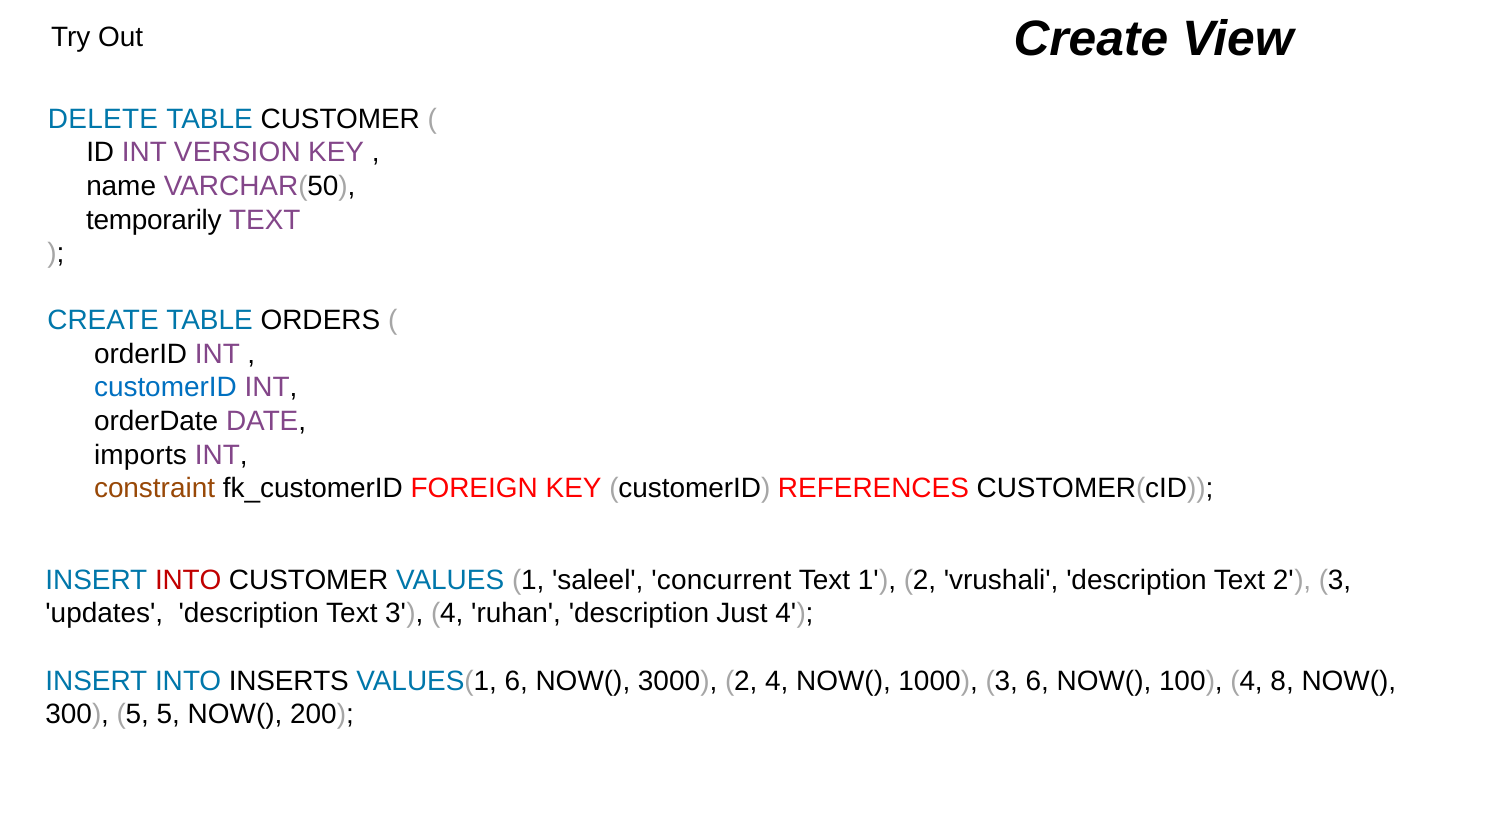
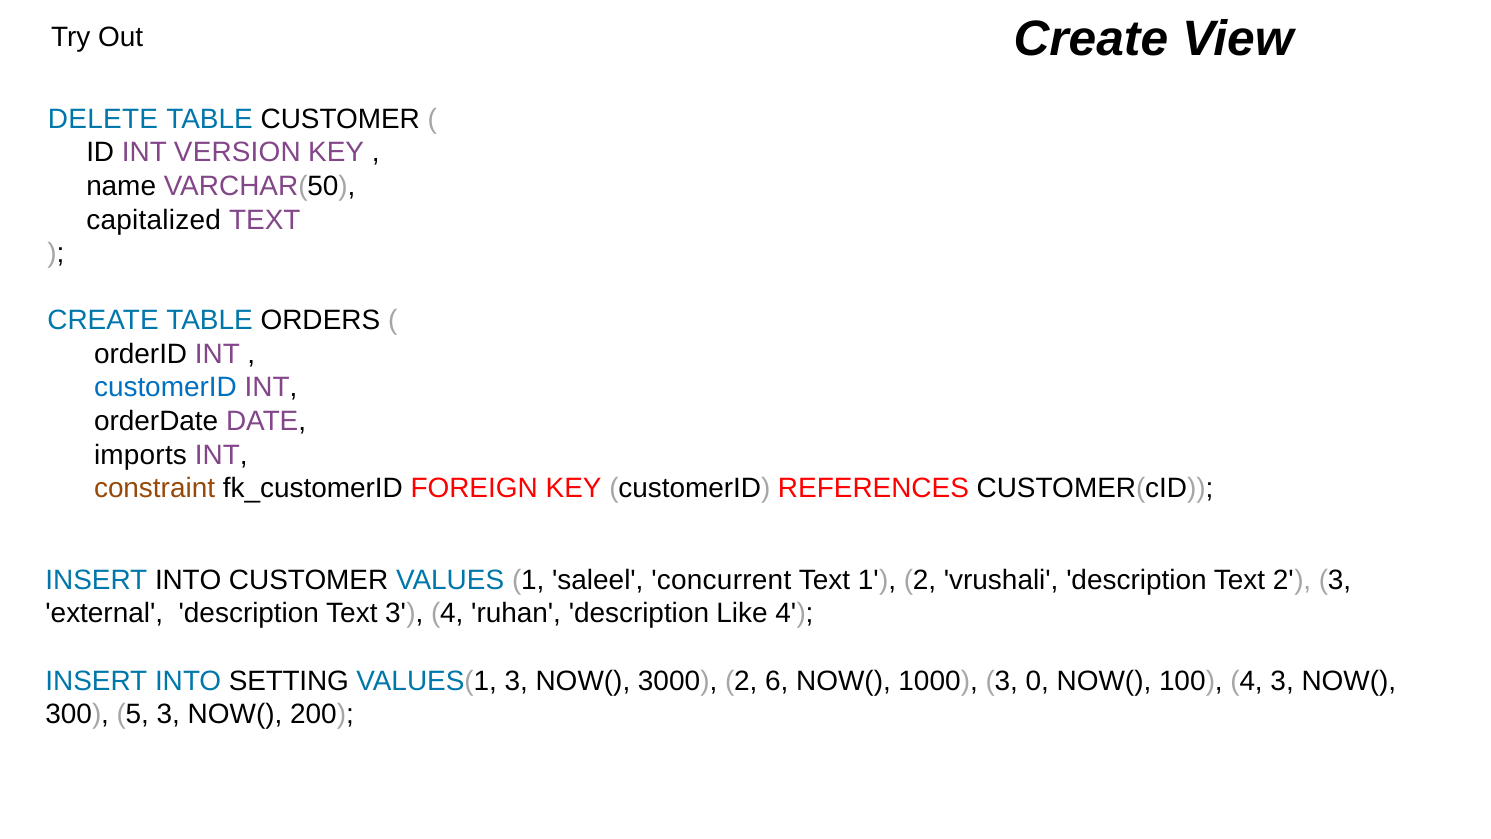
temporarily: temporarily -> capitalized (154, 220)
INTO colour: red -> black (188, 580)
updates: updates -> external (104, 614)
Just: Just -> Like (742, 614)
INSERTS: INSERTS -> SETTING (289, 681)
VALUES(1 6: 6 -> 3 (516, 681)
2 4: 4 -> 6 (777, 681)
3 6: 6 -> 0 (1037, 681)
4 8: 8 -> 3 (1282, 681)
5 5: 5 -> 3 (168, 714)
